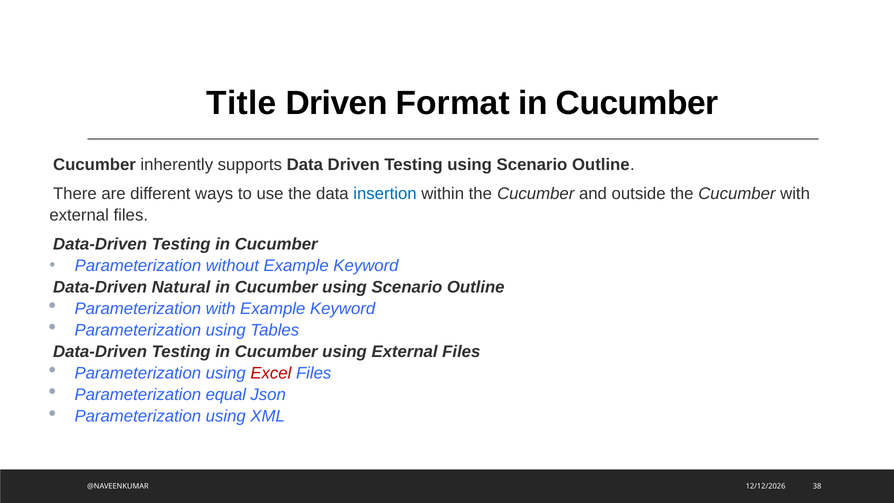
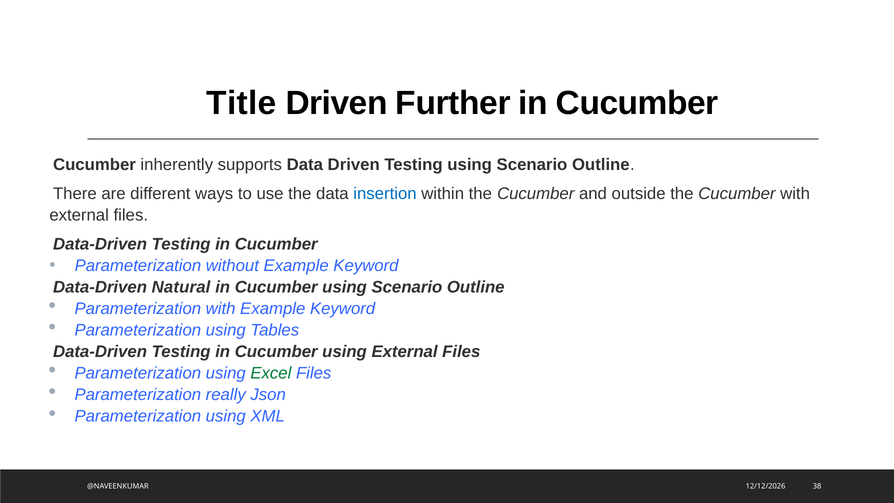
Format: Format -> Further (453, 103)
Excel colour: red -> green (271, 373)
equal: equal -> really (226, 395)
